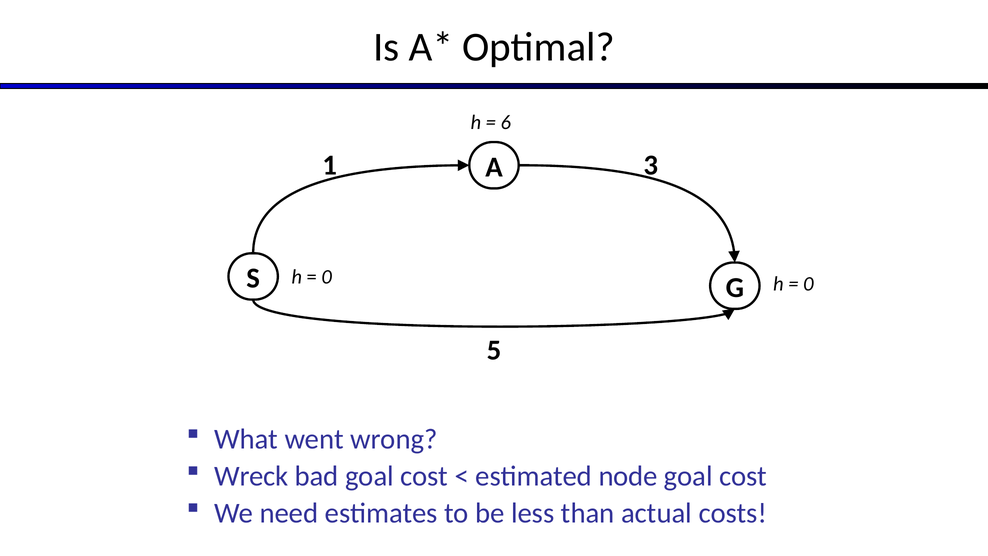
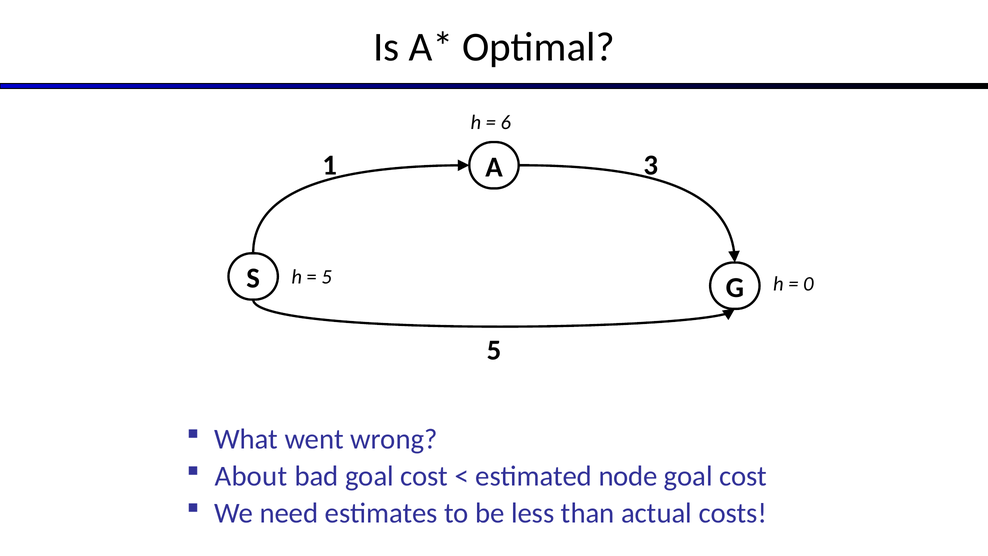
0: 0 -> 5 (327, 277)
Wreck: Wreck -> About (251, 476)
